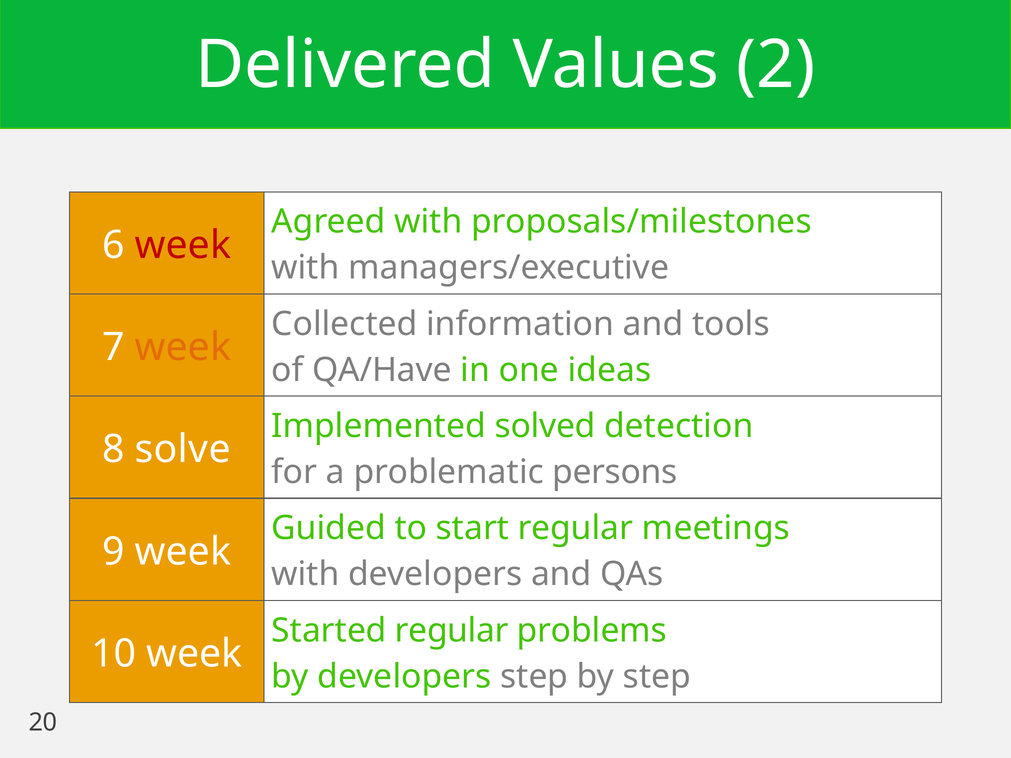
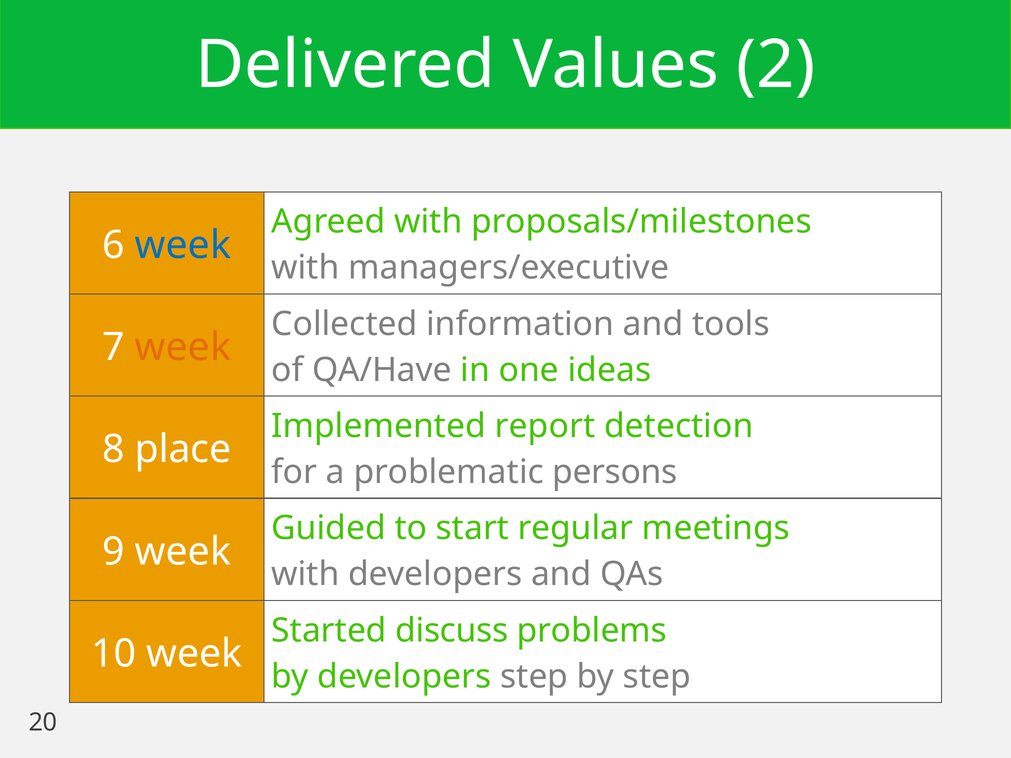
week colour: red -> blue (183, 245)
solved: solved -> report (545, 426)
solve: solve -> place (183, 450)
Started regular: regular -> discuss (452, 631)
